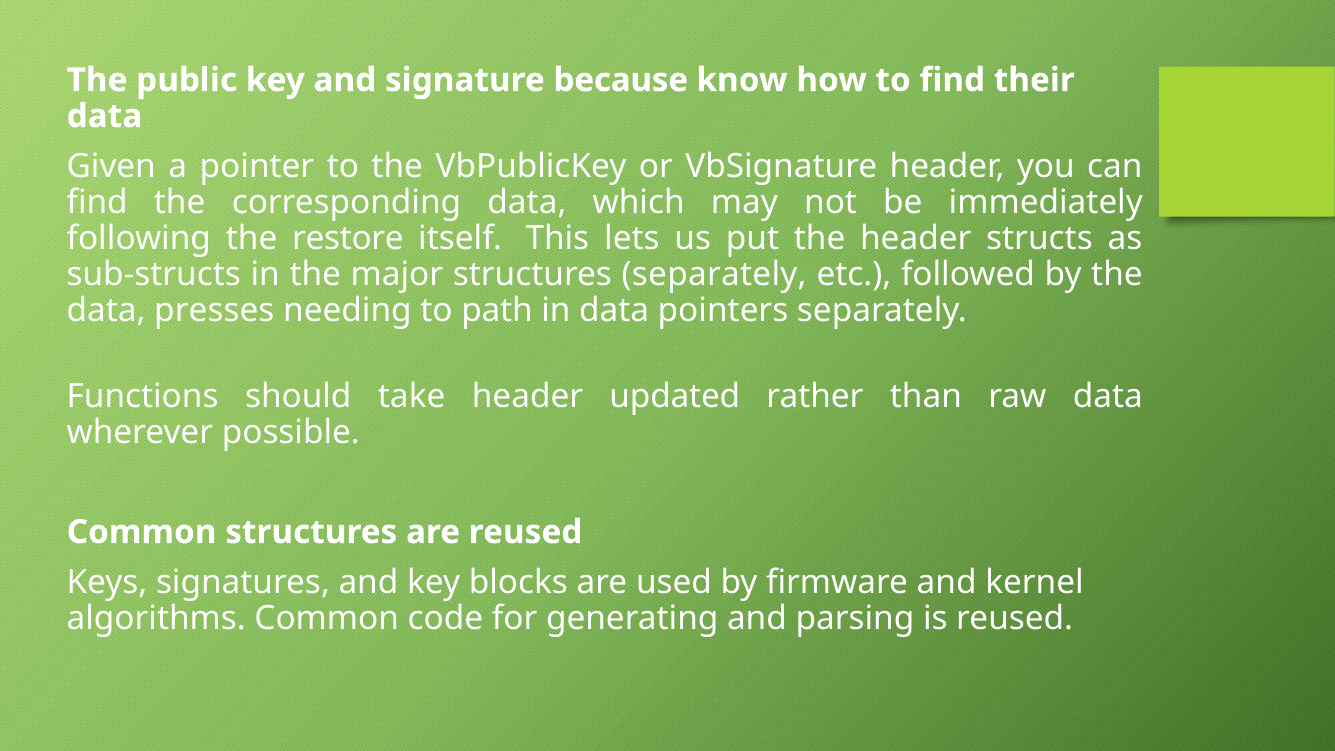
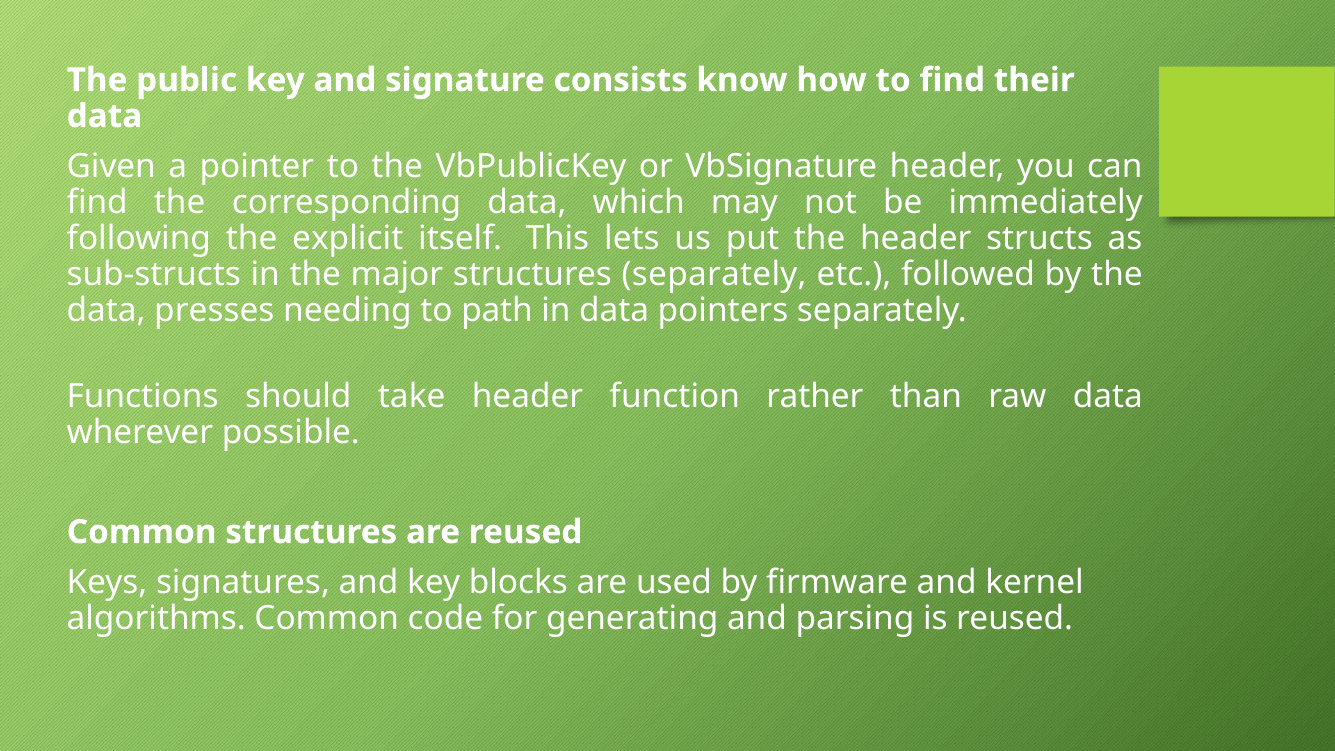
because: because -> consists (621, 80)
restore: restore -> explicit (348, 238)
updated: updated -> function (675, 396)
